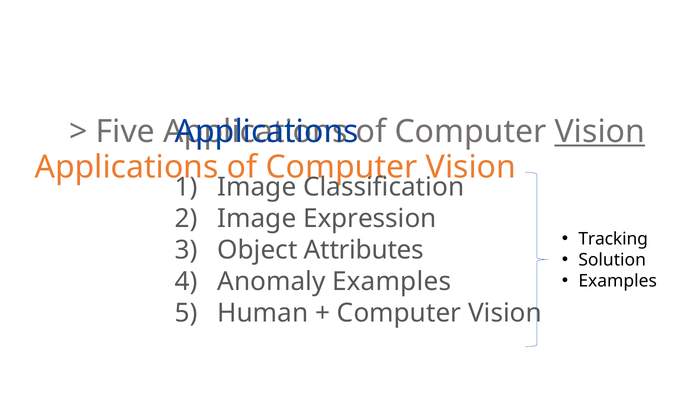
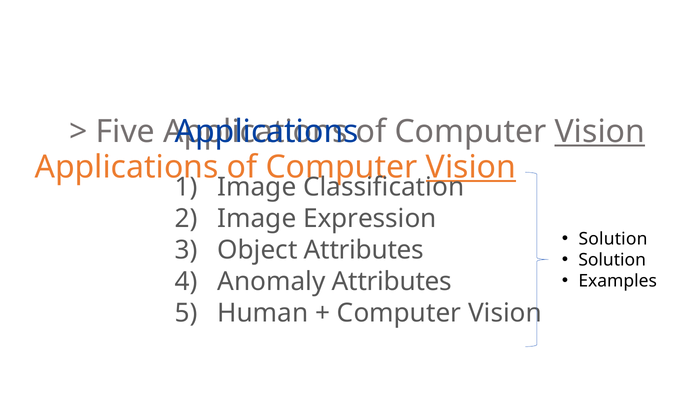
Vision underline: none -> present (471, 167)
Tracking: Tracking -> Solution (613, 239)
Anomaly Examples: Examples -> Attributes (392, 282)
